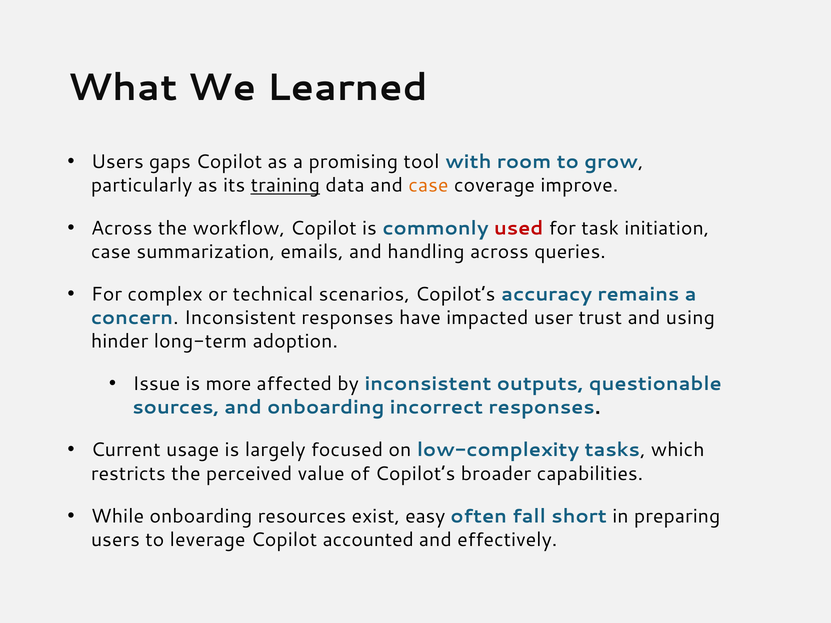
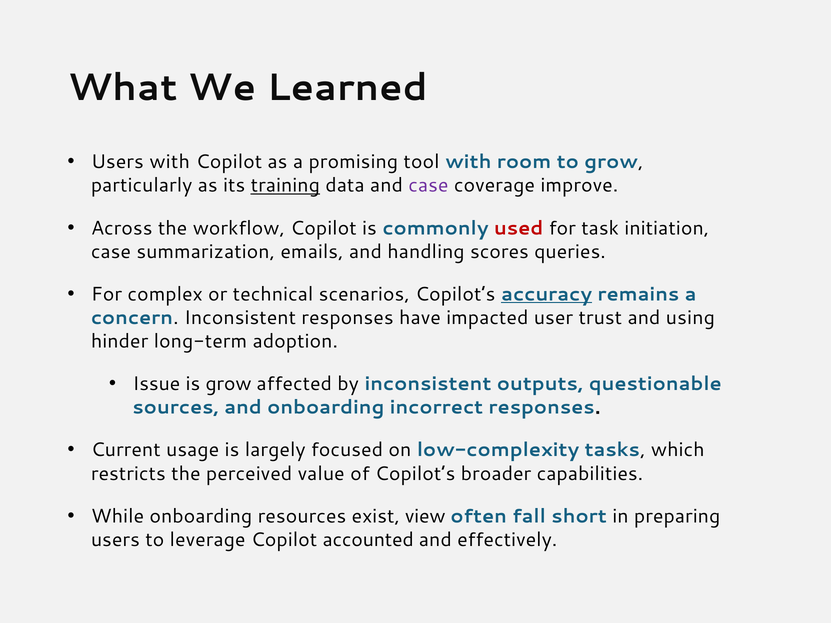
Users gaps: gaps -> with (170, 162)
case colour: orange -> purple (428, 186)
handling across: across -> scores (499, 252)
accuracy underline: none -> present (547, 294)
is more: more -> grow (228, 384)
easy: easy -> view (425, 516)
